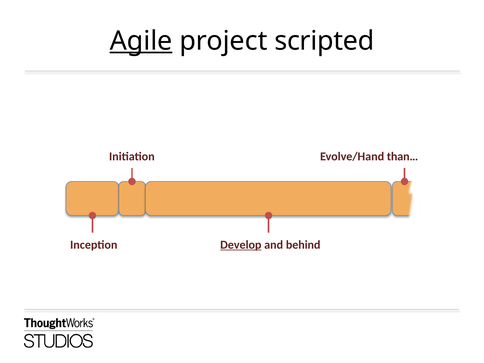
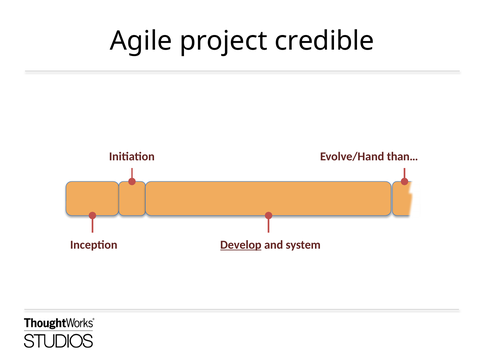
Agile underline: present -> none (141, 41)
scripted: scripted -> credible (324, 41)
behind: behind -> system (303, 245)
